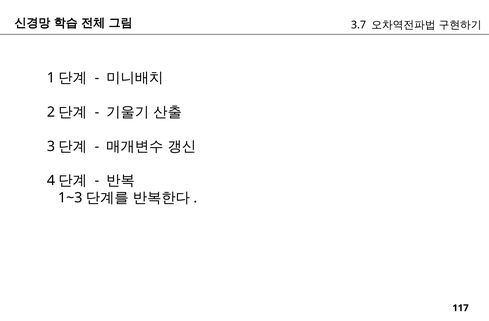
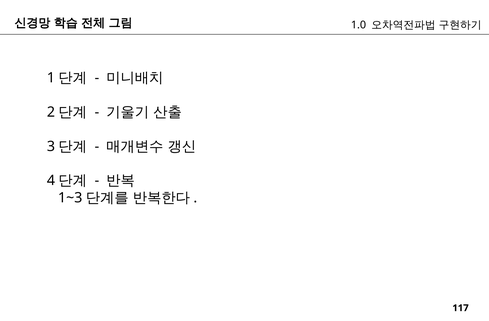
3.7: 3.7 -> 1.0 (359, 25)
